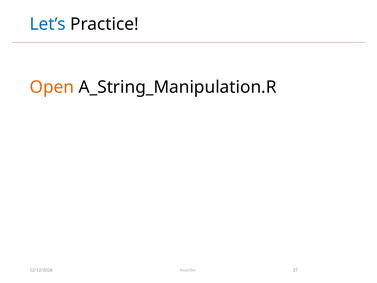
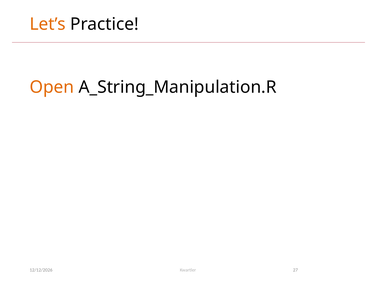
Let’s colour: blue -> orange (48, 24)
